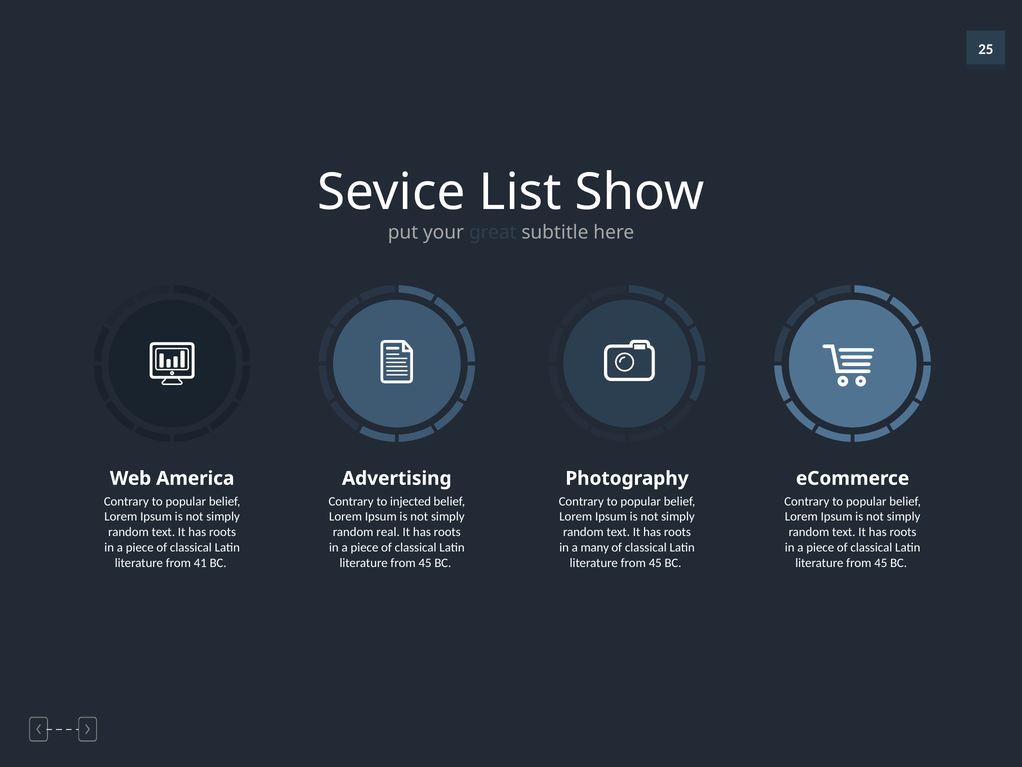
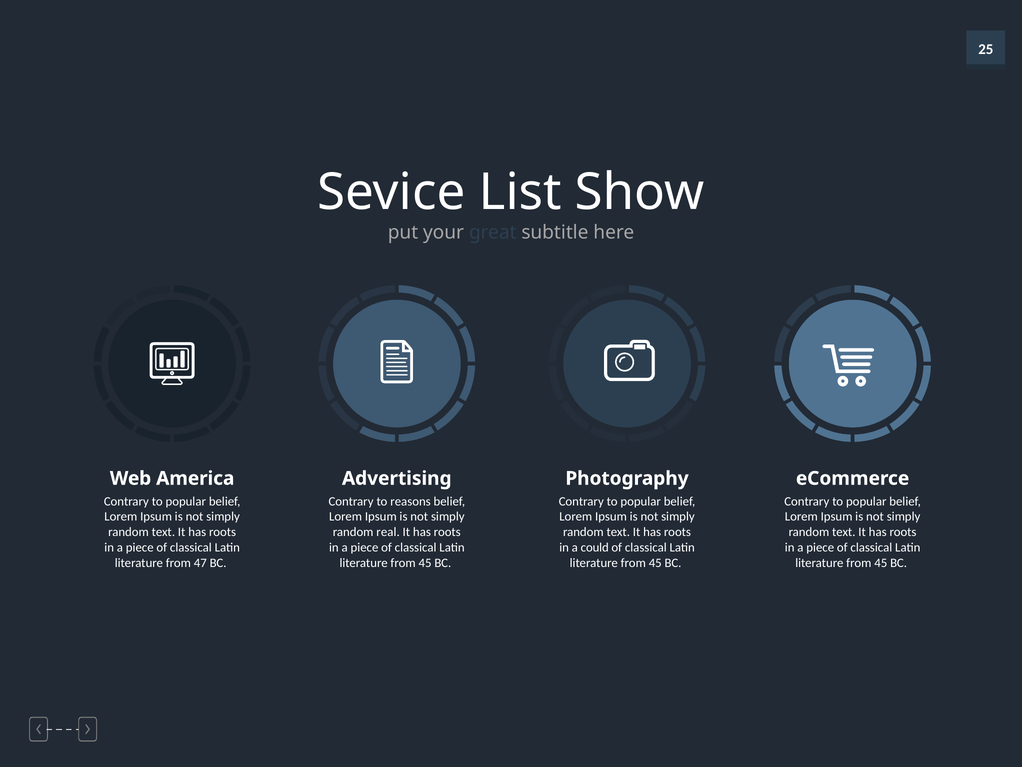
injected: injected -> reasons (411, 501)
many: many -> could (595, 547)
41: 41 -> 47 (200, 563)
